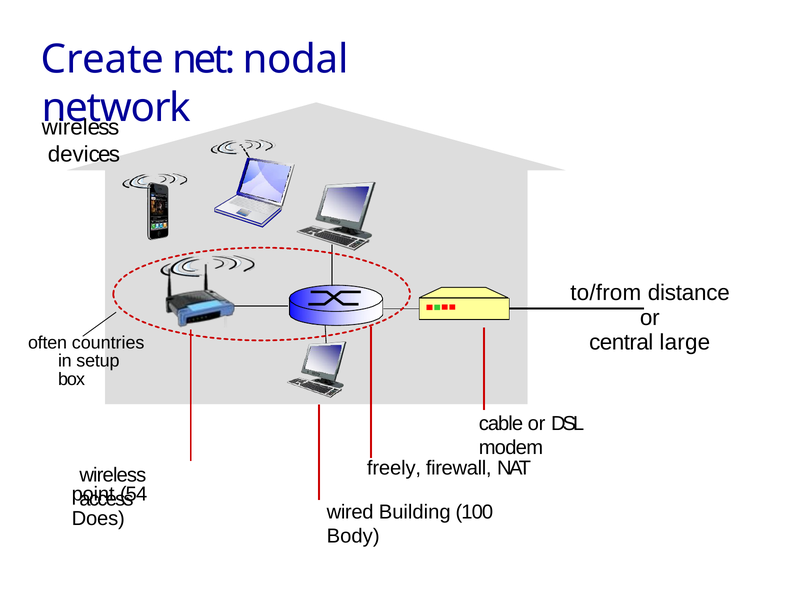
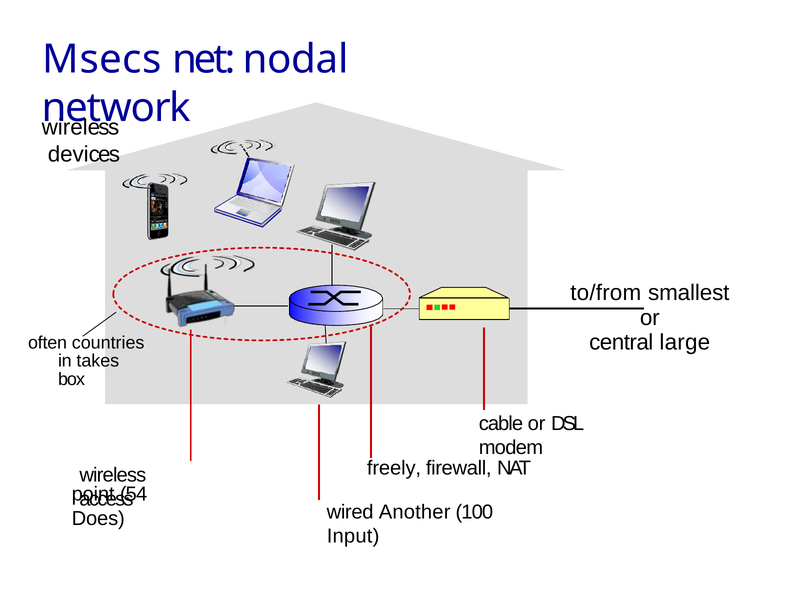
Create: Create -> Msecs (102, 59)
distance: distance -> smallest (689, 293)
setup: setup -> takes (98, 361)
Building: Building -> Another (415, 512)
Body: Body -> Input (353, 536)
